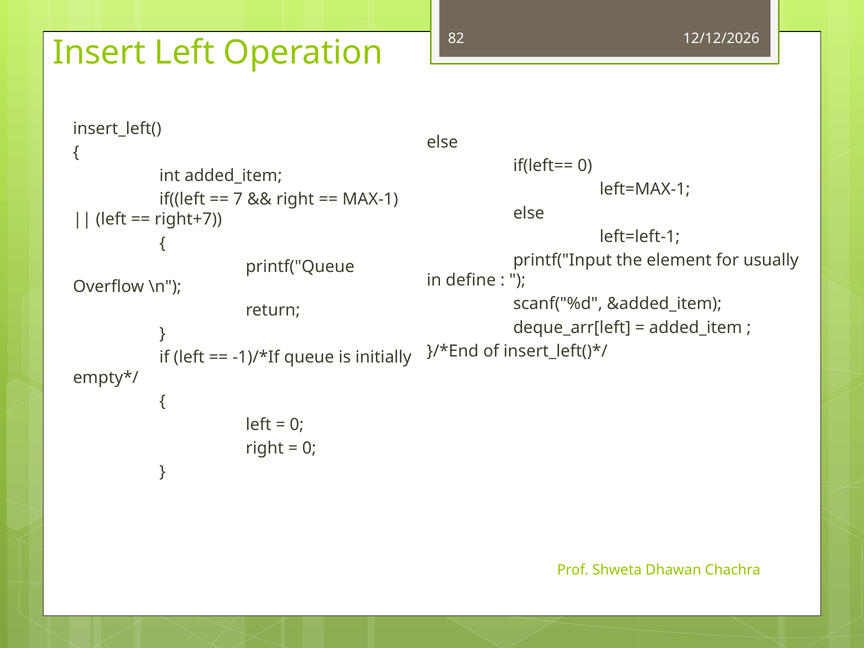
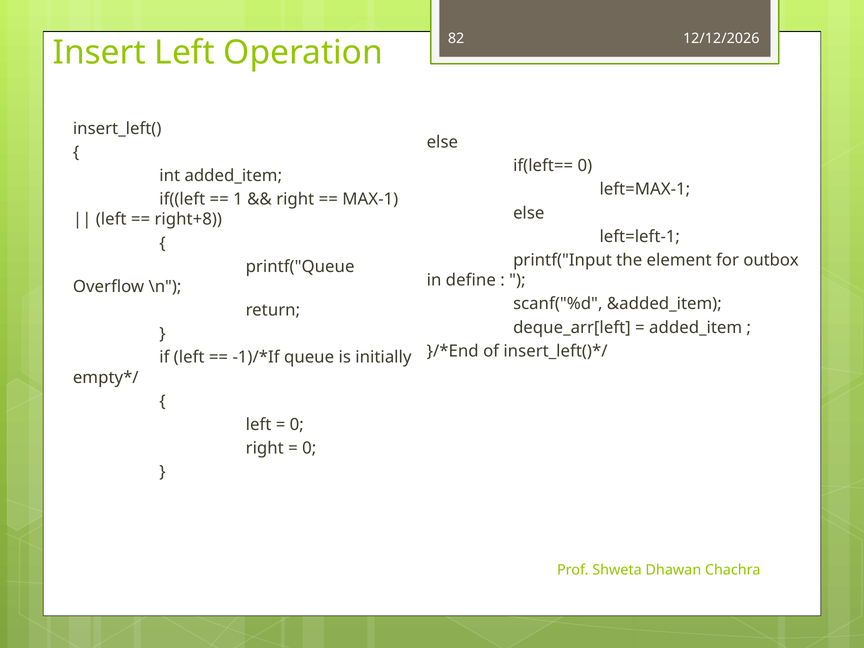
7: 7 -> 1 (238, 199)
right+7: right+7 -> right+8 (188, 219)
usually: usually -> outbox (771, 260)
